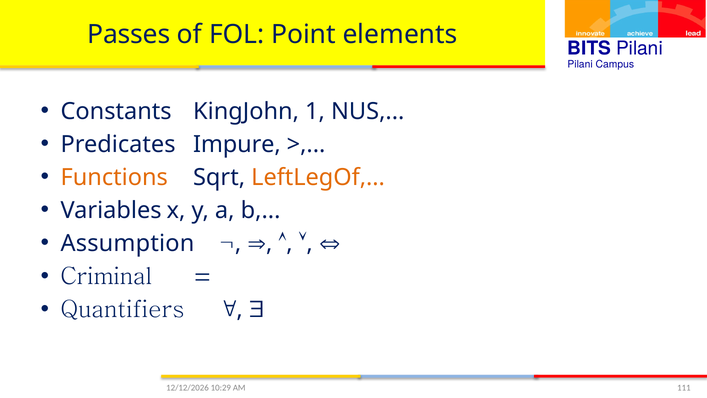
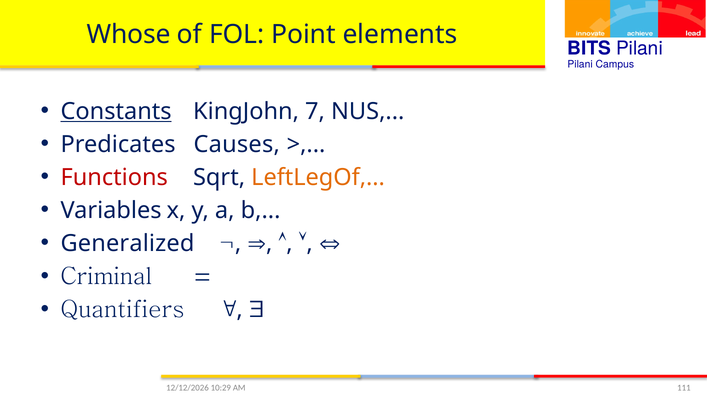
Passes: Passes -> Whose (129, 34)
Constants underline: none -> present (116, 111)
1: 1 -> 7 (315, 111)
Impure: Impure -> Causes (237, 144)
Functions colour: orange -> red (114, 177)
Assumption: Assumption -> Generalized (127, 243)
